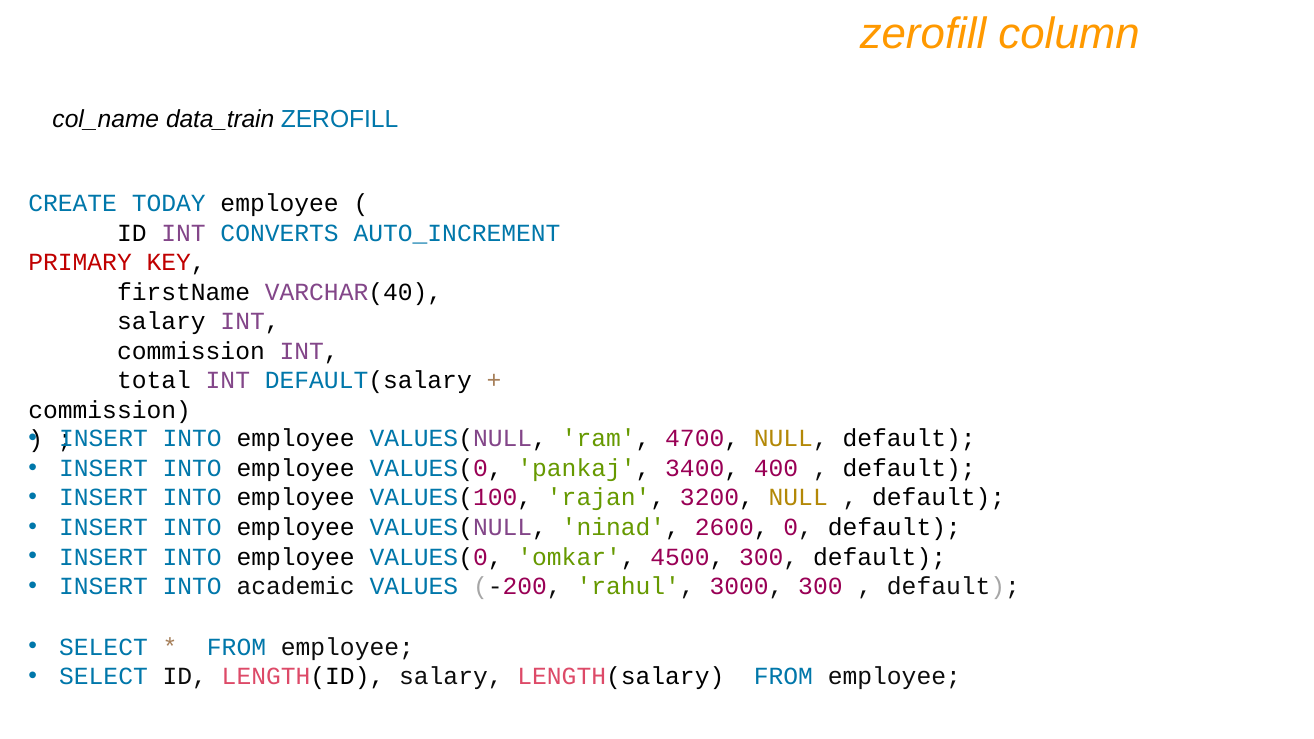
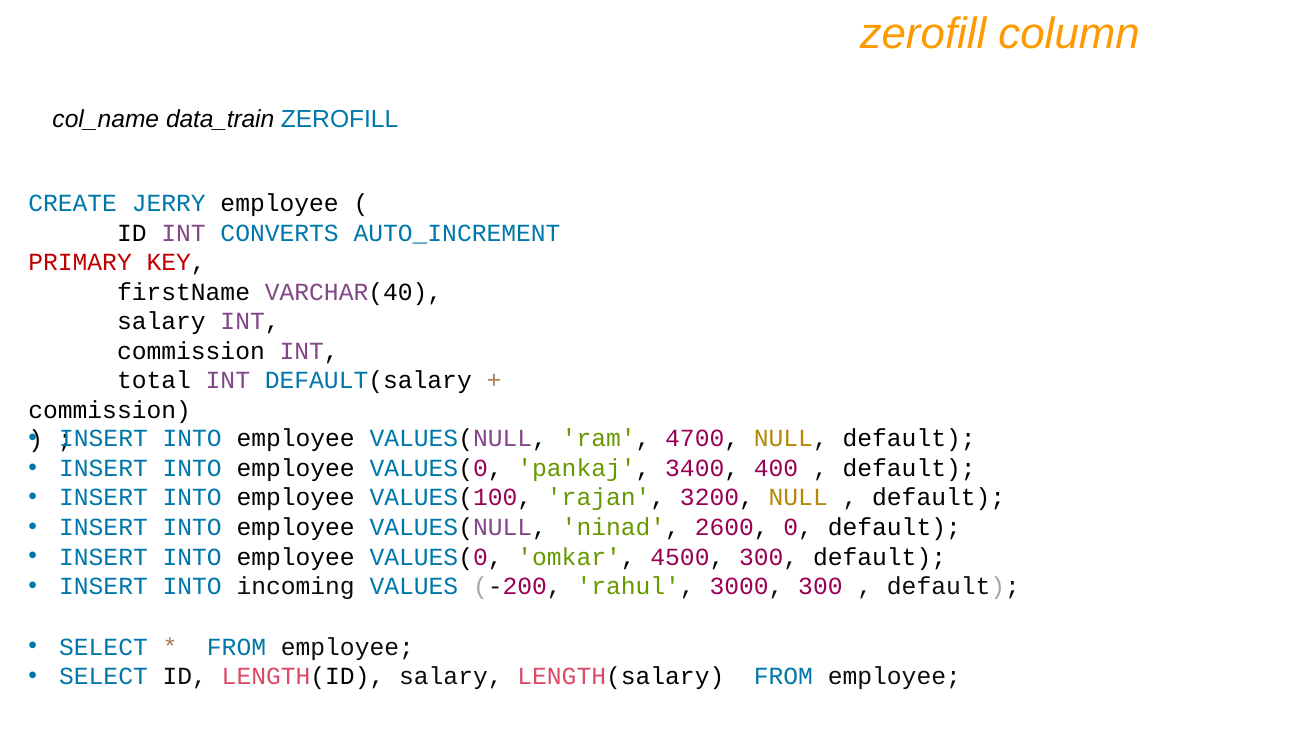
TODAY: TODAY -> JERRY (169, 203)
academic: academic -> incoming (296, 587)
